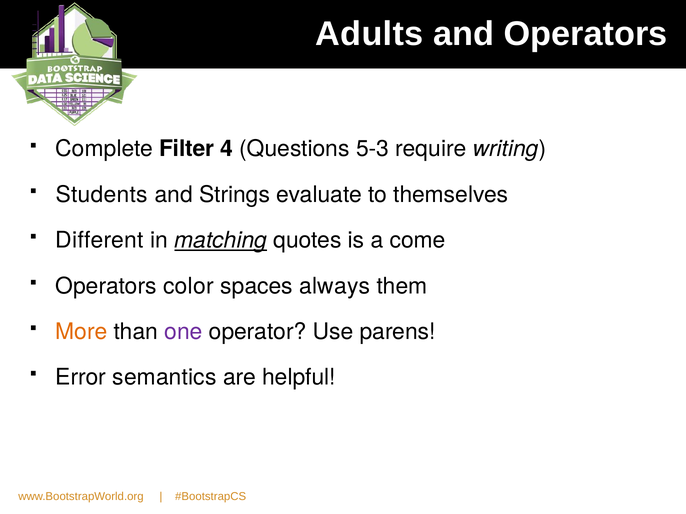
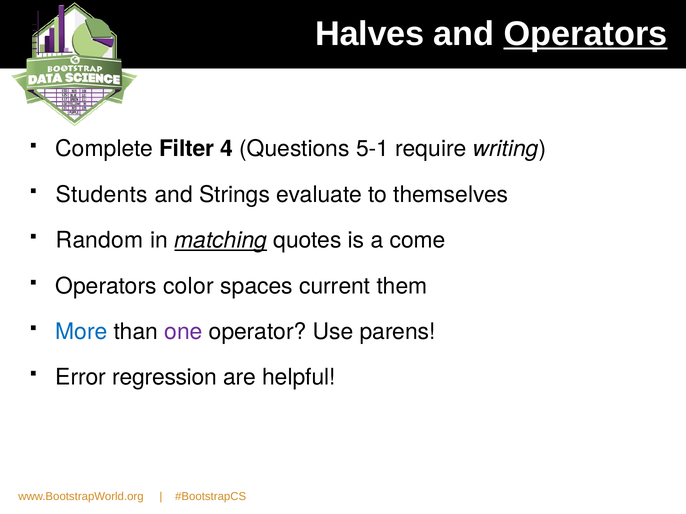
Adults: Adults -> Halves (370, 34)
Operators underline: none -> present (586, 34)
5-3: 5-3 -> 5-1 (373, 149)
Different: Different -> Random (100, 241)
always: always -> current (335, 286)
More colour: orange -> blue (81, 332)
semantics: semantics -> regression (165, 378)
